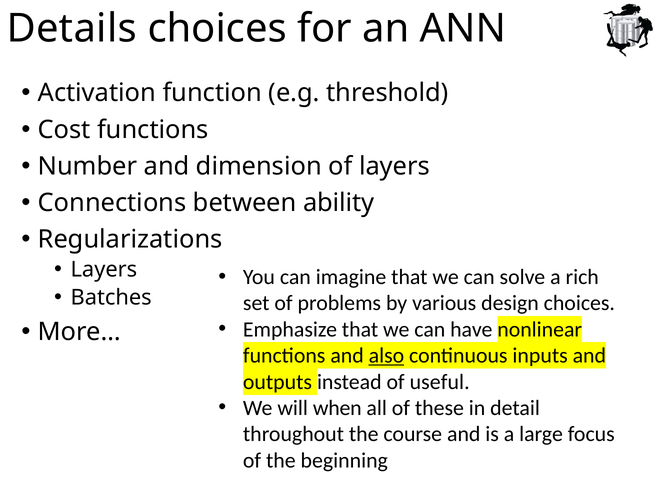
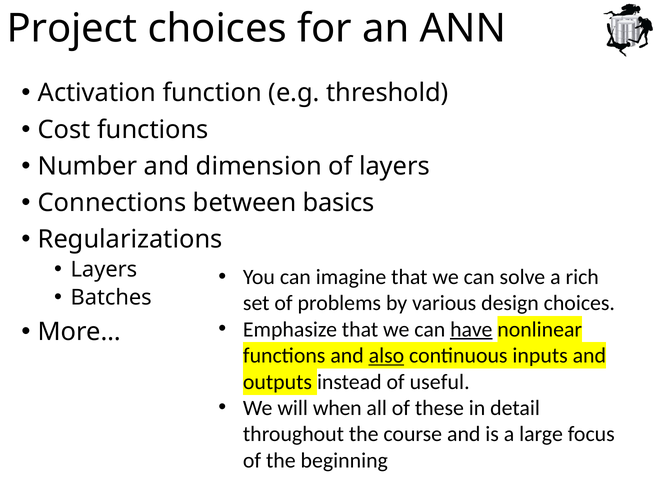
Details: Details -> Project (72, 28)
ability: ability -> basics (339, 203)
have underline: none -> present (471, 330)
